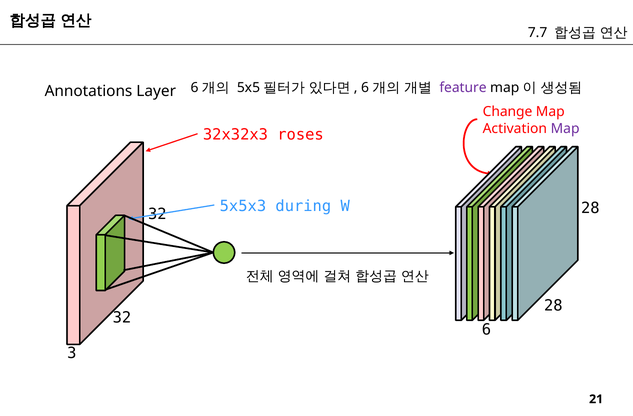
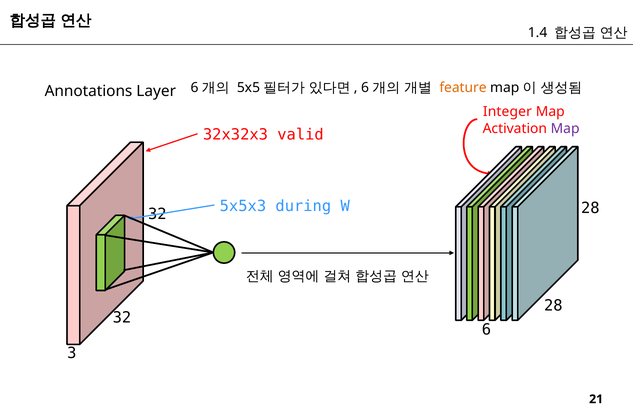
7.7: 7.7 -> 1.4 (538, 32)
feature colour: purple -> orange (463, 87)
Change: Change -> Integer (507, 112)
roses: roses -> valid (301, 135)
